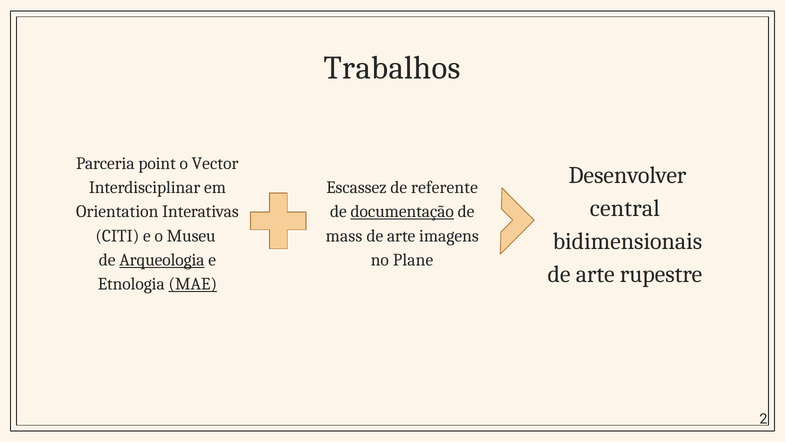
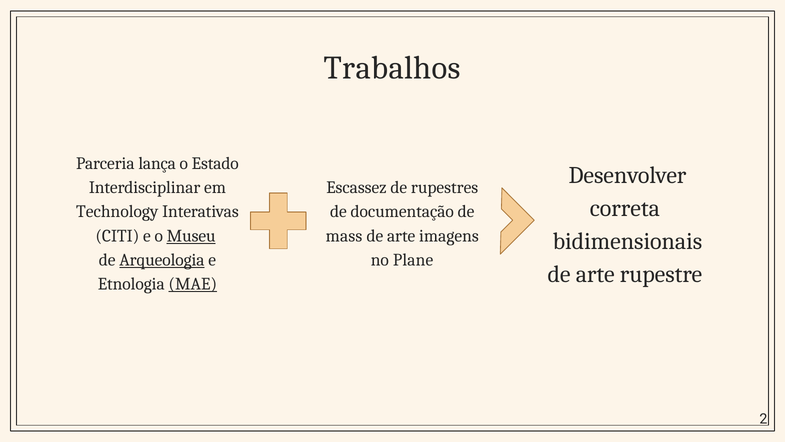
point: point -> lança (157, 163)
Vector: Vector -> Estado (215, 163)
referente: referente -> rupestres (445, 187)
central: central -> correta (625, 208)
Orientation: Orientation -> Technology (117, 212)
documentação underline: present -> none (402, 212)
Museu underline: none -> present (191, 236)
